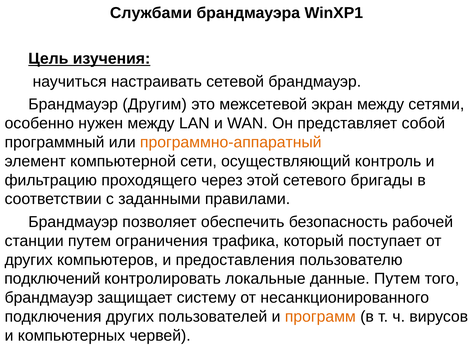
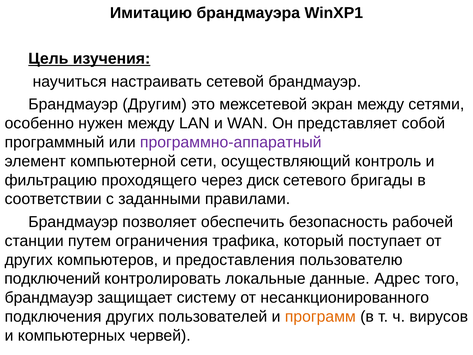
Службами: Службами -> Имитацию (151, 13)
программно-аппаратный colour: orange -> purple (231, 142)
этой: этой -> диск (263, 180)
данные Путем: Путем -> Адрес (397, 279)
